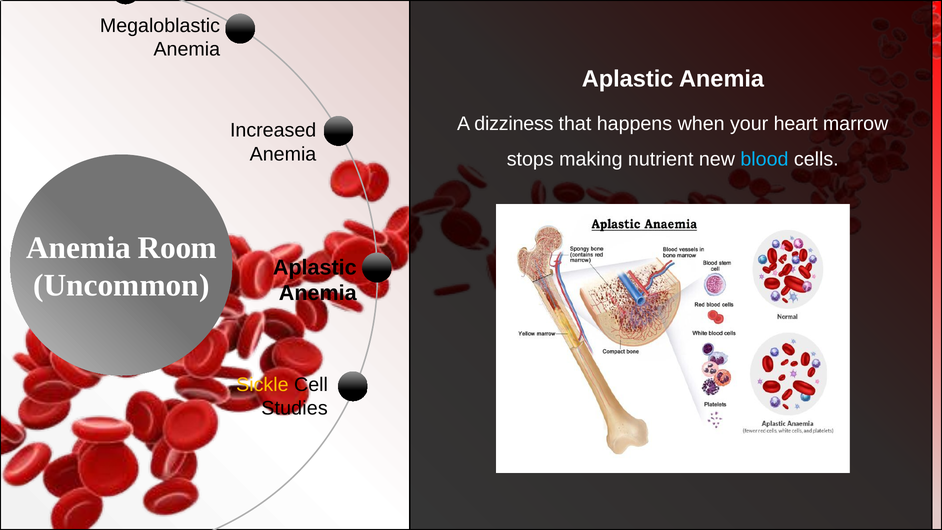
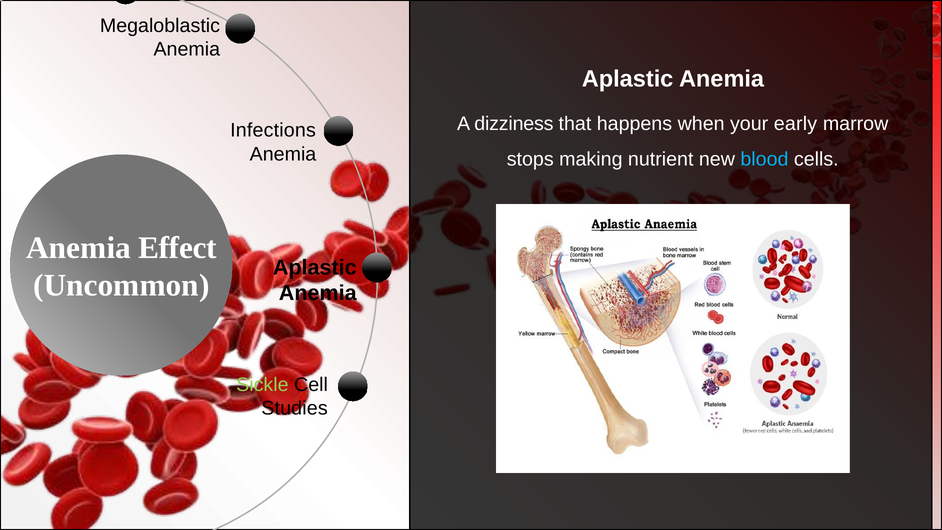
heart: heart -> early (795, 124)
Increased: Increased -> Infections (273, 130)
Room: Room -> Effect (177, 248)
Sickle colour: yellow -> light green (262, 385)
